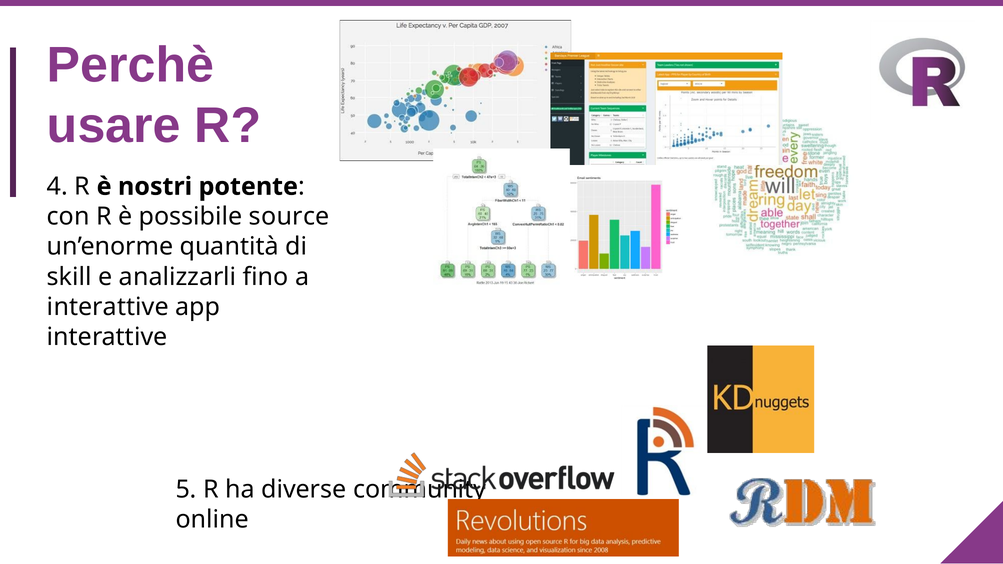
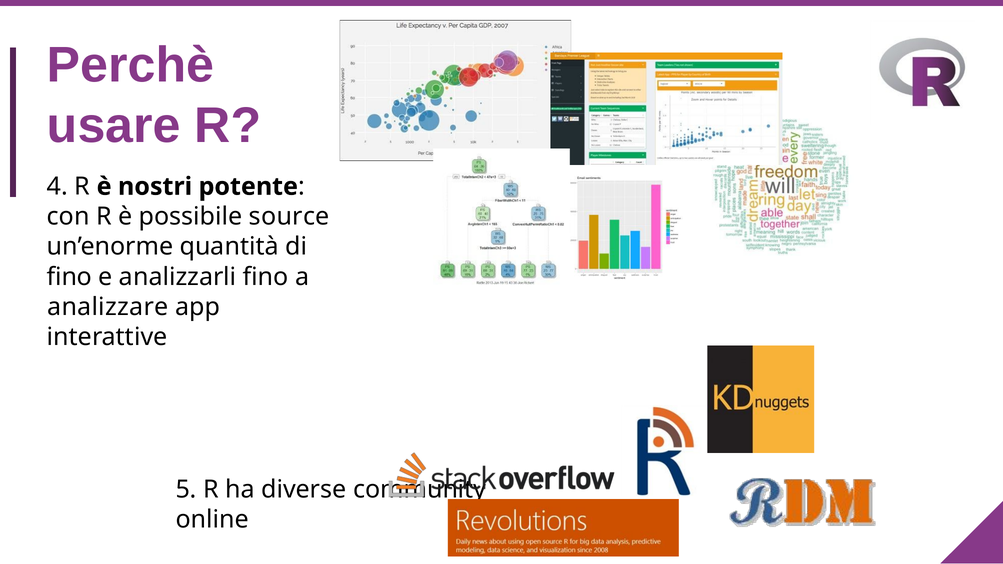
skill: skill -> fino (70, 277)
interattive: interattive -> analizzare (108, 307)
